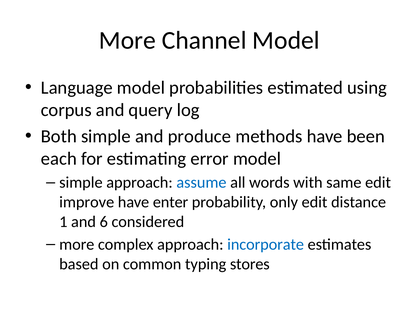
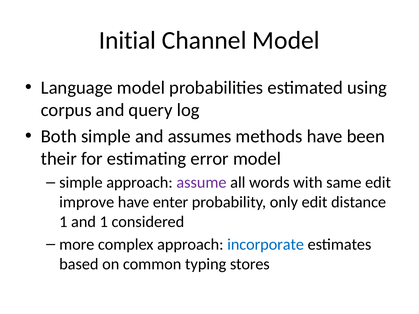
More: More -> Initial (128, 41)
produce: produce -> assumes (200, 136)
each: each -> their (59, 159)
assume colour: blue -> purple (201, 183)
and 6: 6 -> 1 (104, 222)
